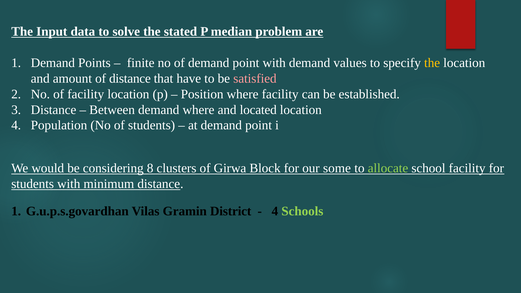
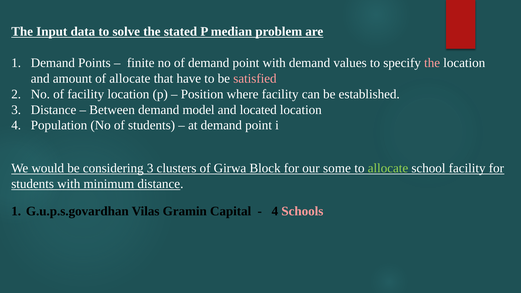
the colour: yellow -> pink (432, 63)
of distance: distance -> allocate (130, 78)
demand where: where -> model (199, 110)
considering 8: 8 -> 3 (150, 168)
District: District -> Capital (231, 211)
Schools colour: light green -> pink (302, 211)
